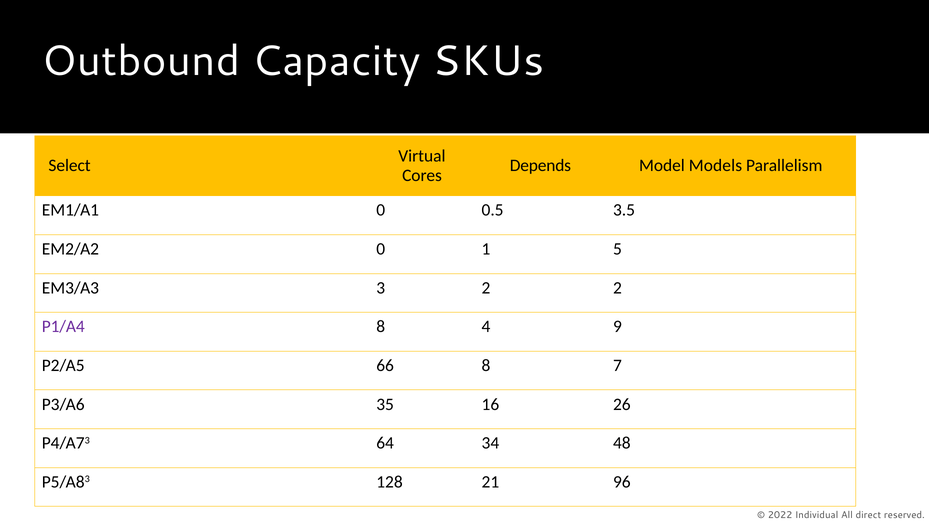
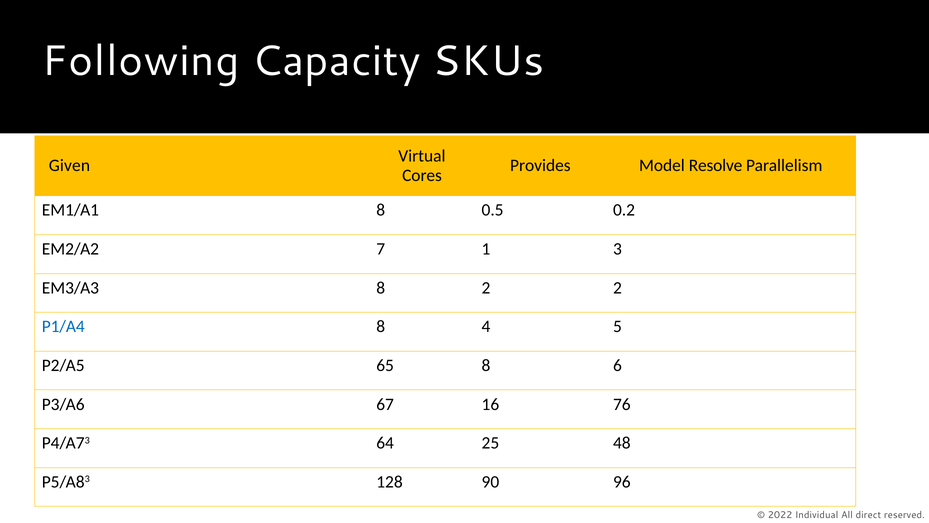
Outbound: Outbound -> Following (141, 61)
Select: Select -> Given (69, 166)
Depends: Depends -> Provides (540, 166)
Models: Models -> Resolve (716, 166)
EM1/A1 0: 0 -> 8 (381, 210)
3.5: 3.5 -> 0.2 (624, 210)
EM2/A2 0: 0 -> 7 (381, 249)
5: 5 -> 3 (617, 249)
EM3/A3 3: 3 -> 8 (381, 288)
P1/A4 colour: purple -> blue (63, 326)
9: 9 -> 5 (617, 326)
66: 66 -> 65 (385, 365)
7: 7 -> 6 (617, 365)
35: 35 -> 67 (385, 404)
26: 26 -> 76 (622, 404)
34: 34 -> 25 (490, 443)
21: 21 -> 90 (490, 482)
